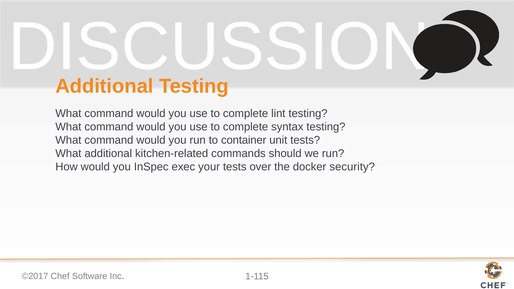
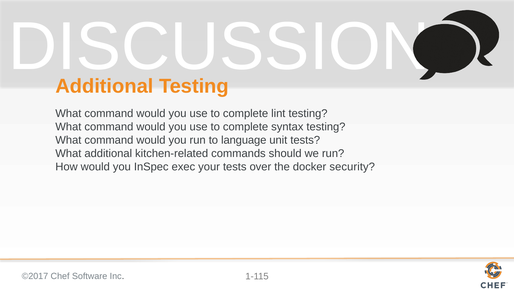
container: container -> language (244, 140)
